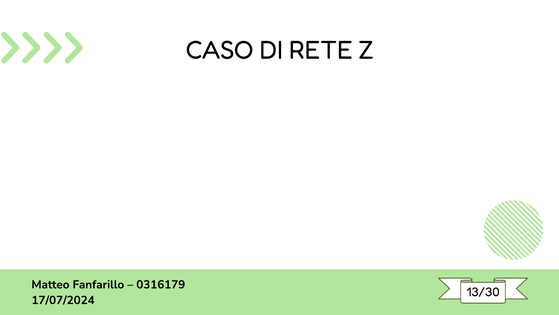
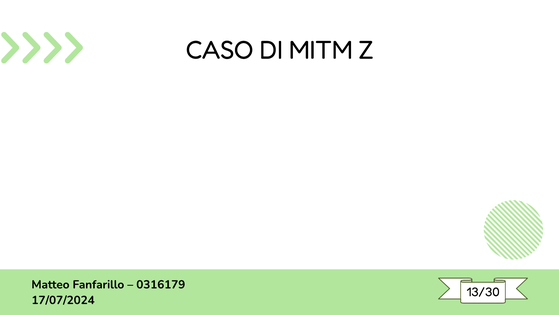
RETE: RETE -> MITM (321, 50)
